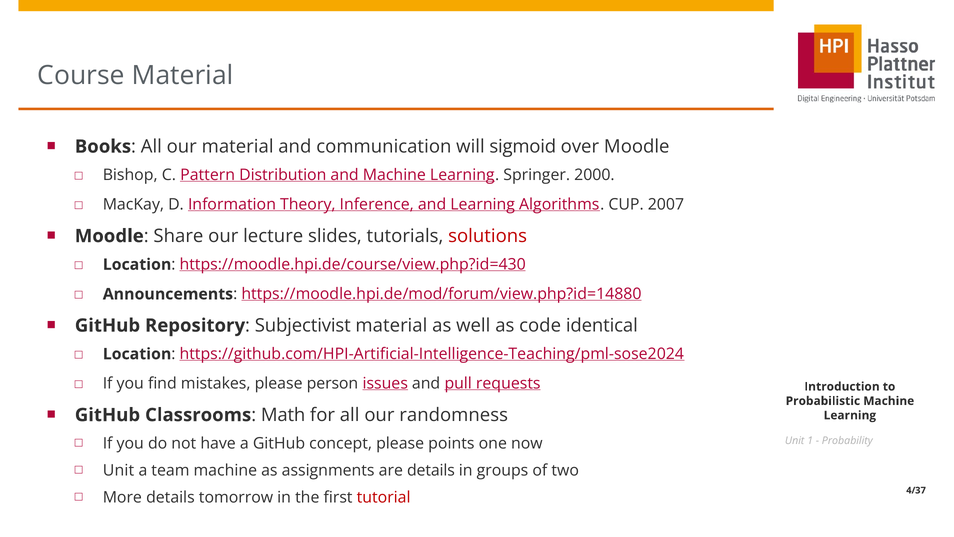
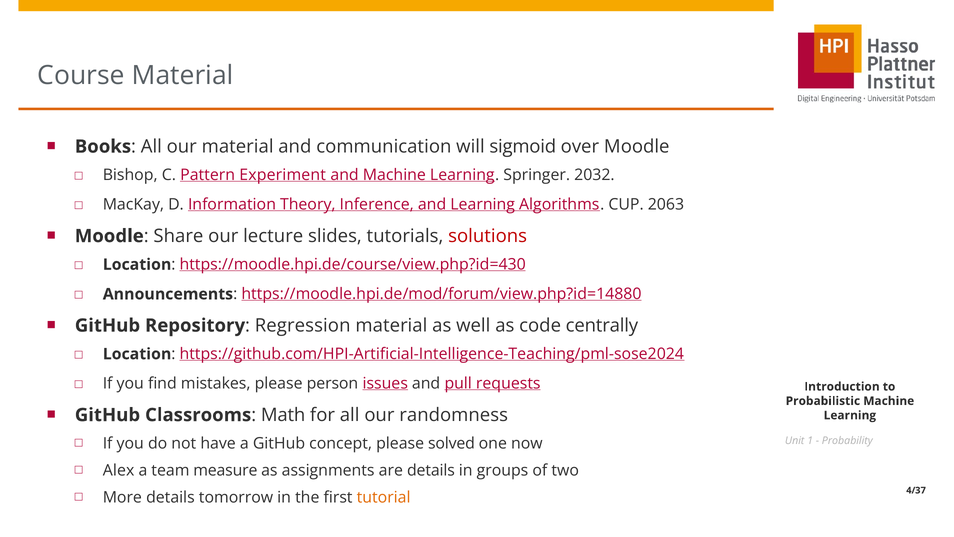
Distribution: Distribution -> Experiment (283, 175)
2000: 2000 -> 2032 (594, 175)
2007: 2007 -> 2063 (666, 205)
Subjectivist: Subjectivist -> Regression (303, 325)
identical: identical -> centrally (602, 325)
points: points -> solved (451, 443)
Unit: Unit -> Alex (119, 470)
team machine: machine -> measure (225, 470)
tutorial colour: red -> orange (384, 497)
